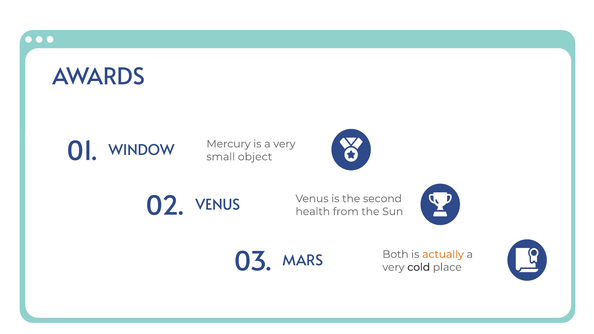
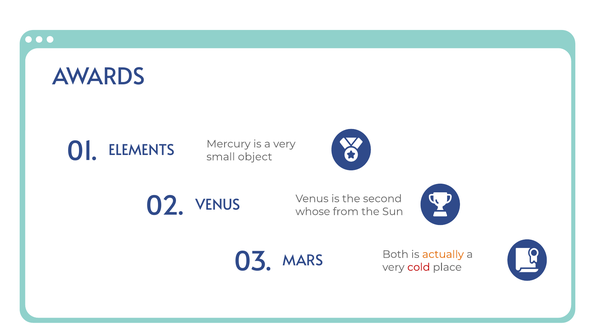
WINDOW: WINDOW -> ELEMENTS (141, 150)
health: health -> whose (313, 212)
cold colour: black -> red (419, 267)
